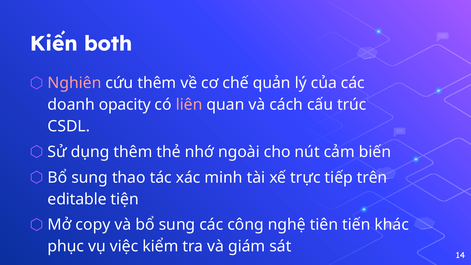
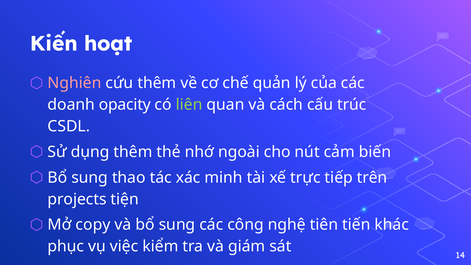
both: both -> hoạt (108, 44)
liên colour: pink -> light green (189, 105)
editable: editable -> projects (77, 199)
